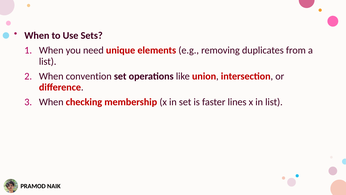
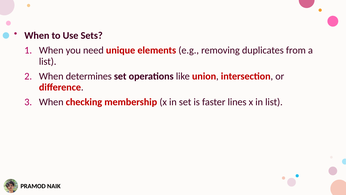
convention: convention -> determines (89, 76)
